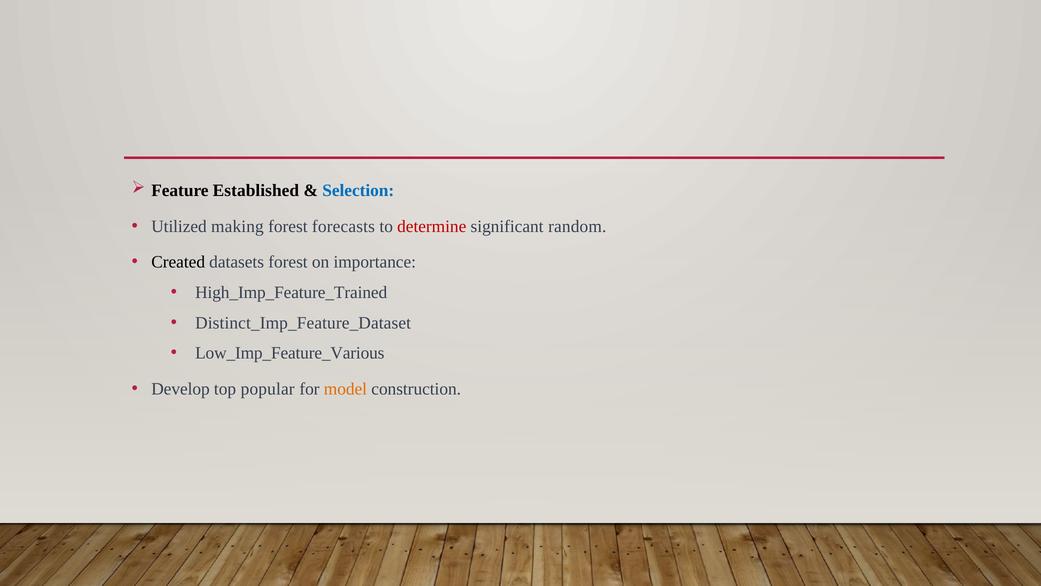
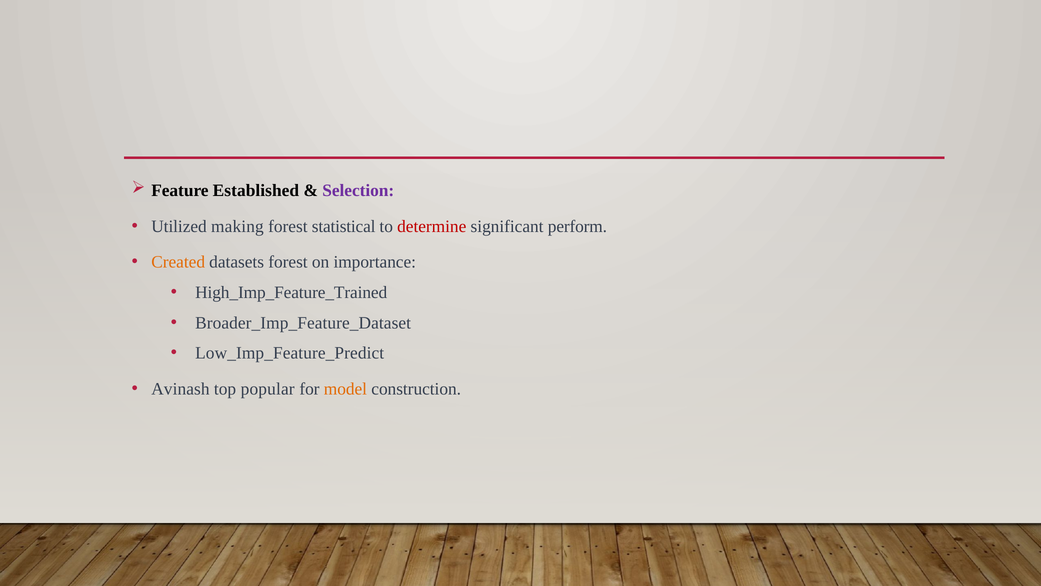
Selection colour: blue -> purple (358, 190)
forecasts: forecasts -> statistical (344, 226)
random: random -> perform (577, 226)
Created colour: black -> orange (178, 262)
Distinct_Imp_Feature_Dataset: Distinct_Imp_Feature_Dataset -> Broader_Imp_Feature_Dataset (303, 323)
Low_Imp_Feature_Various: Low_Imp_Feature_Various -> Low_Imp_Feature_Predict (290, 353)
Develop: Develop -> Avinash (180, 389)
